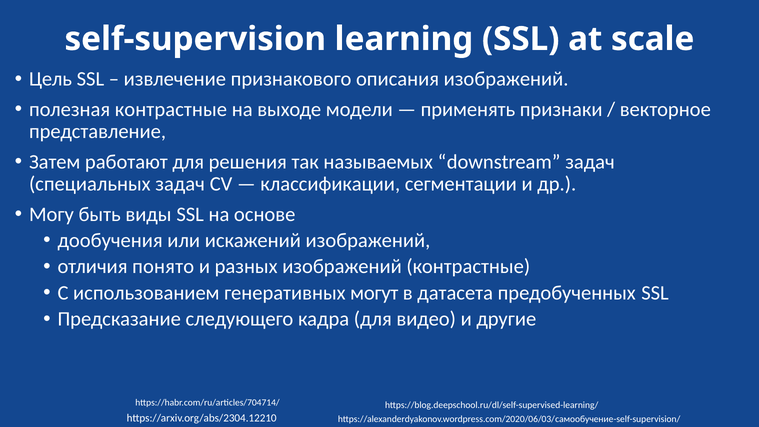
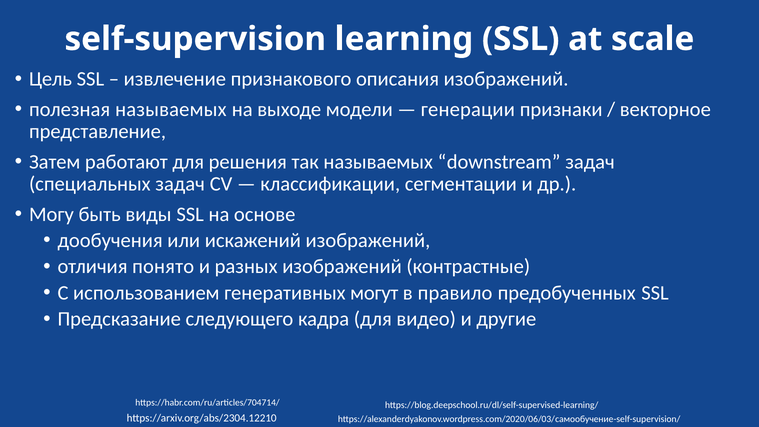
полезная контрастные: контрастные -> называемых (171, 109)
применять: применять -> генерации (468, 109)
датасета: датасета -> правило (455, 293)
